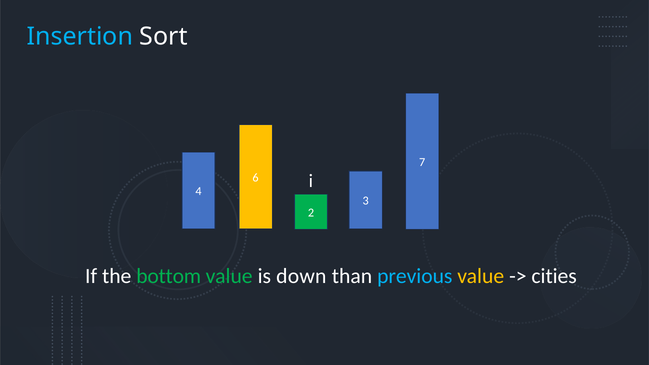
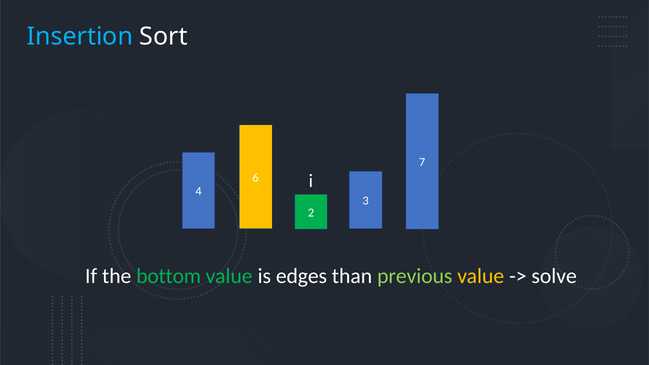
down: down -> edges (301, 276)
previous colour: light blue -> light green (415, 276)
cities: cities -> solve (554, 276)
